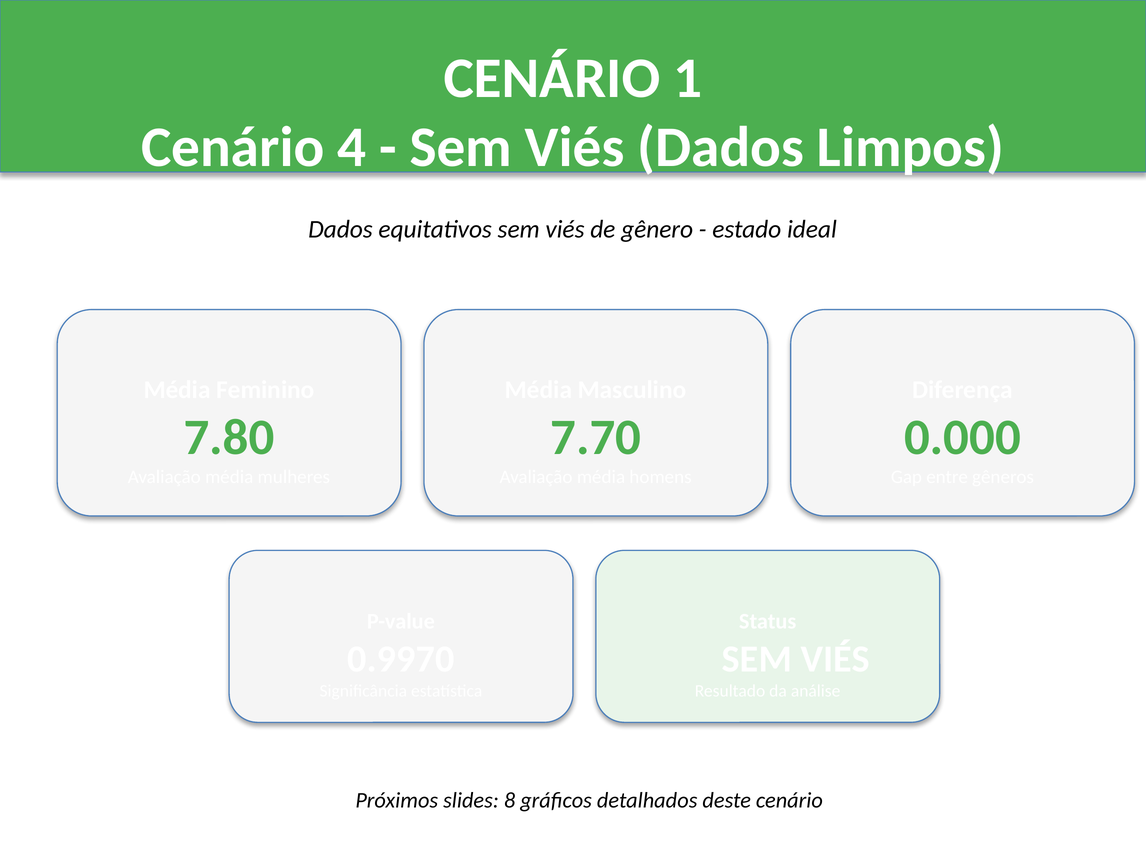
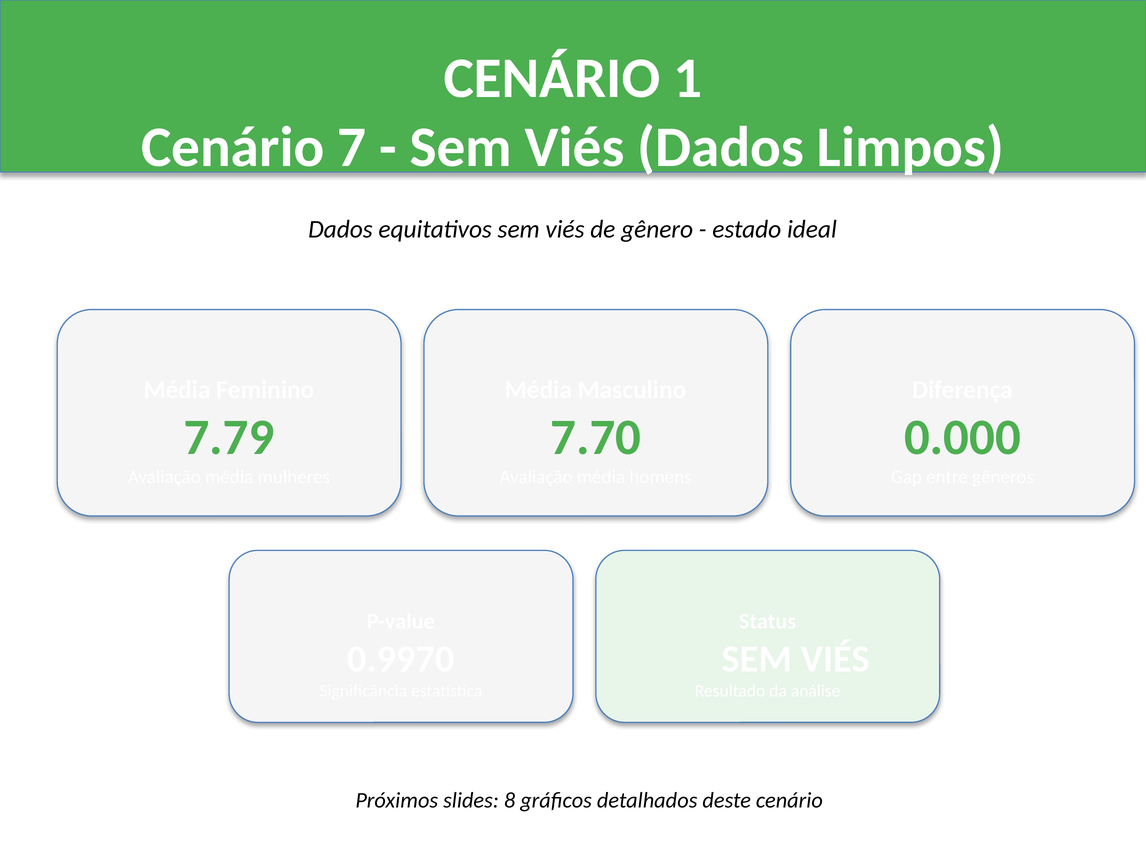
4: 4 -> 7 (352, 147)
7.80: 7.80 -> 7.79 (229, 437)
